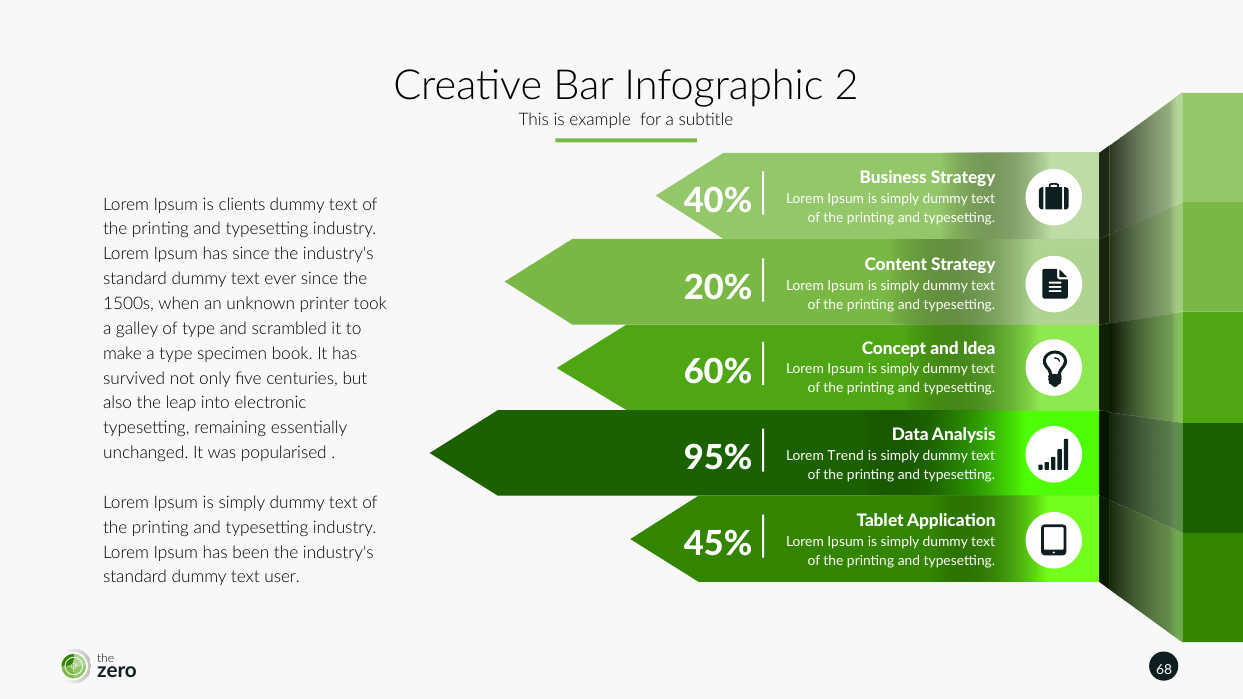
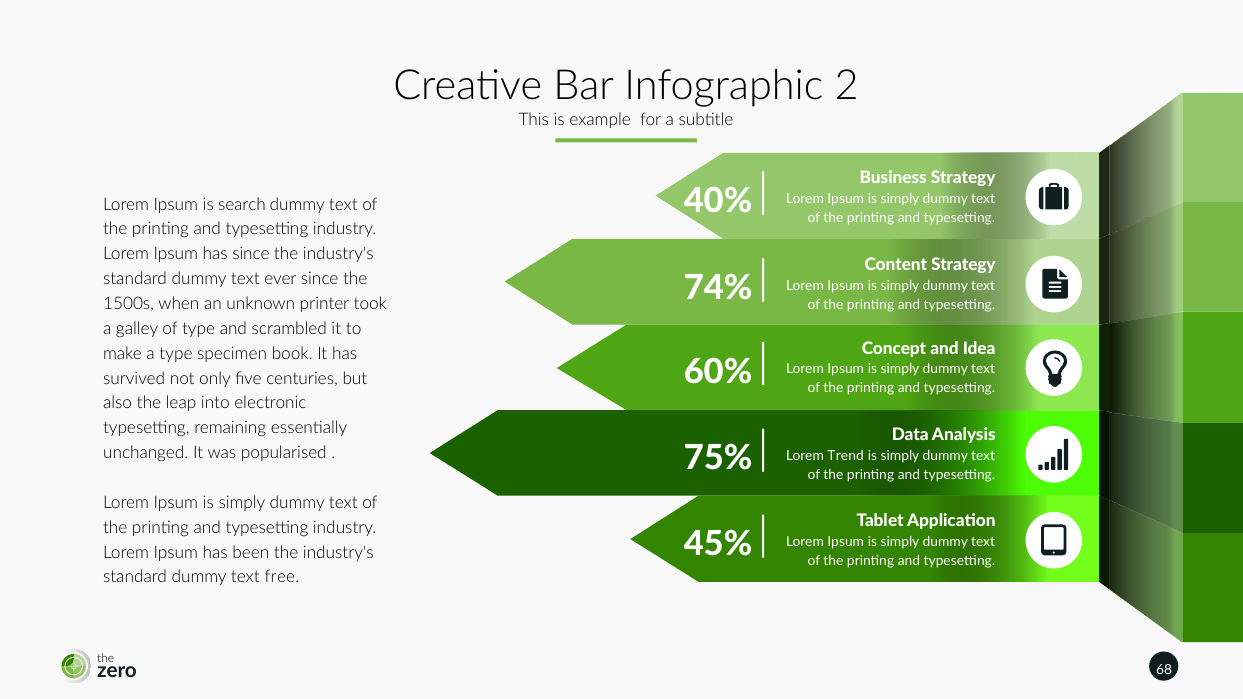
clients: clients -> search (242, 204)
20%: 20% -> 74% (718, 288)
95%: 95% -> 75% (718, 459)
user: user -> free (282, 577)
